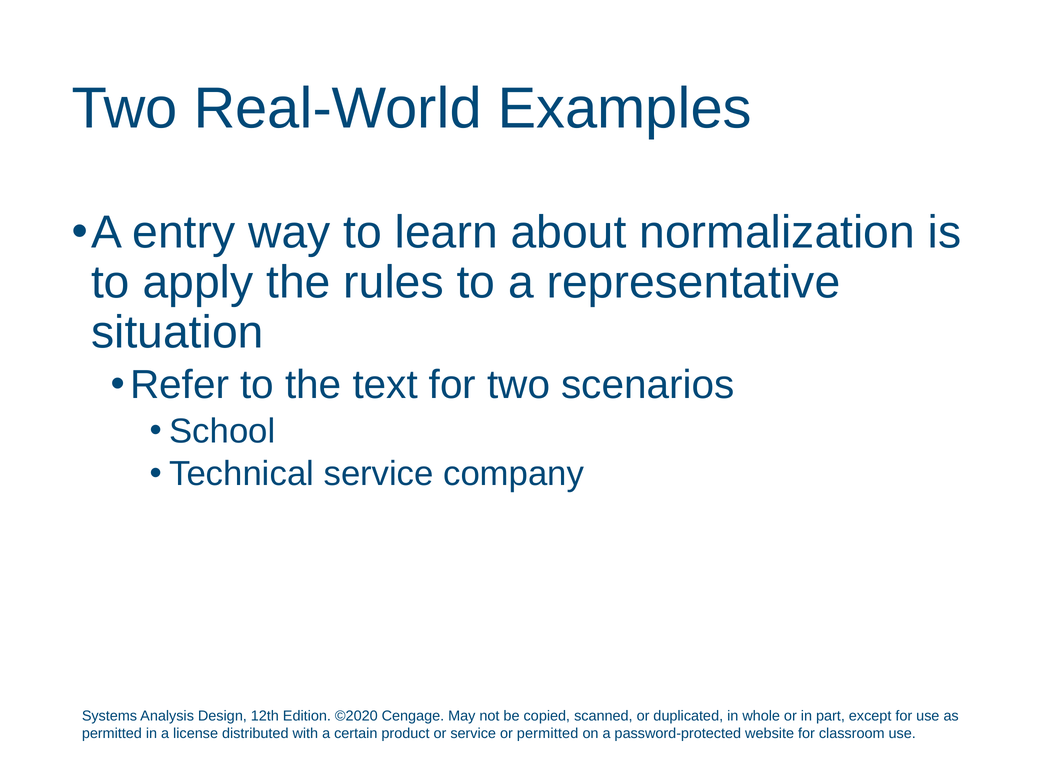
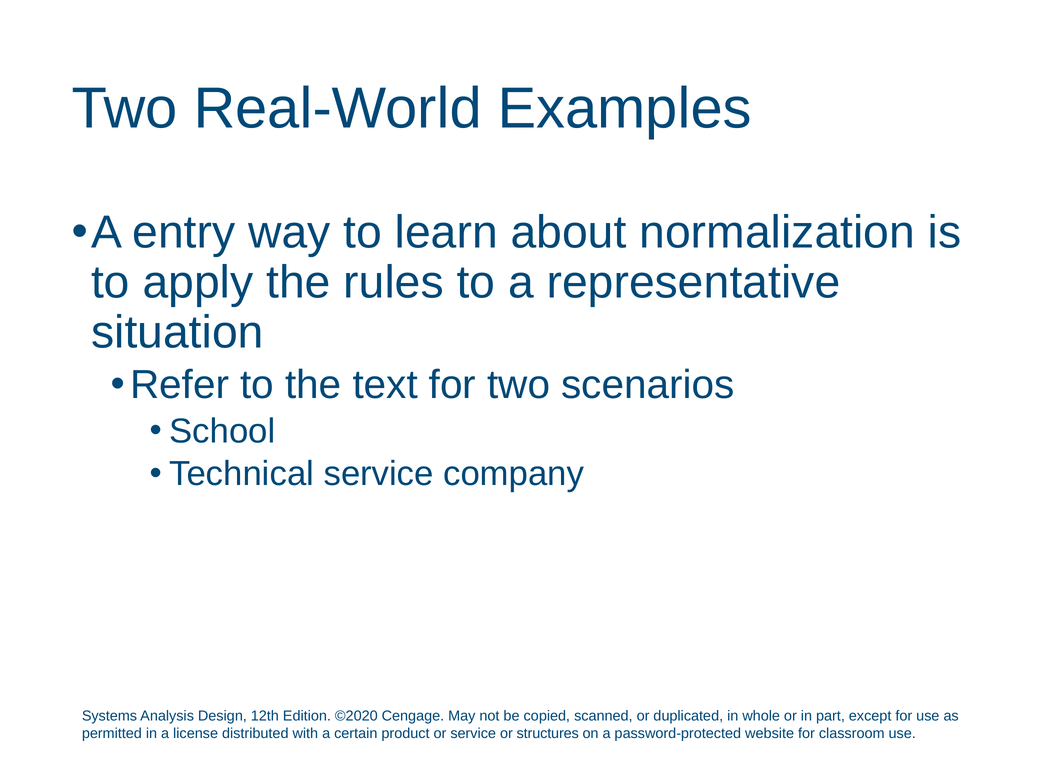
or permitted: permitted -> structures (548, 734)
